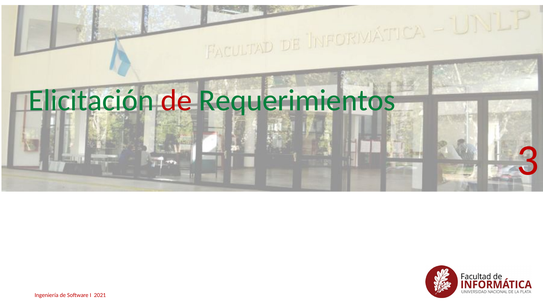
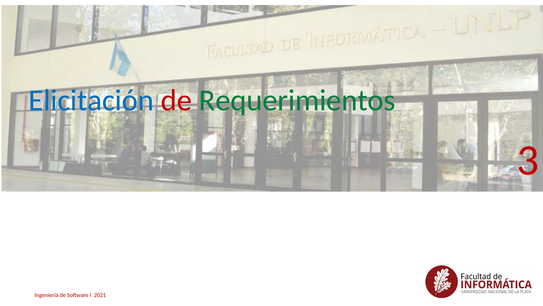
Elicitación colour: green -> blue (91, 100)
